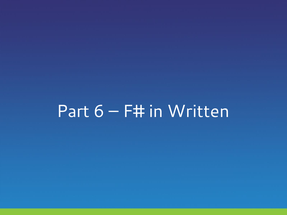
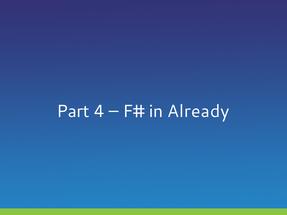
6: 6 -> 4 (99, 111)
Written: Written -> Already (198, 111)
